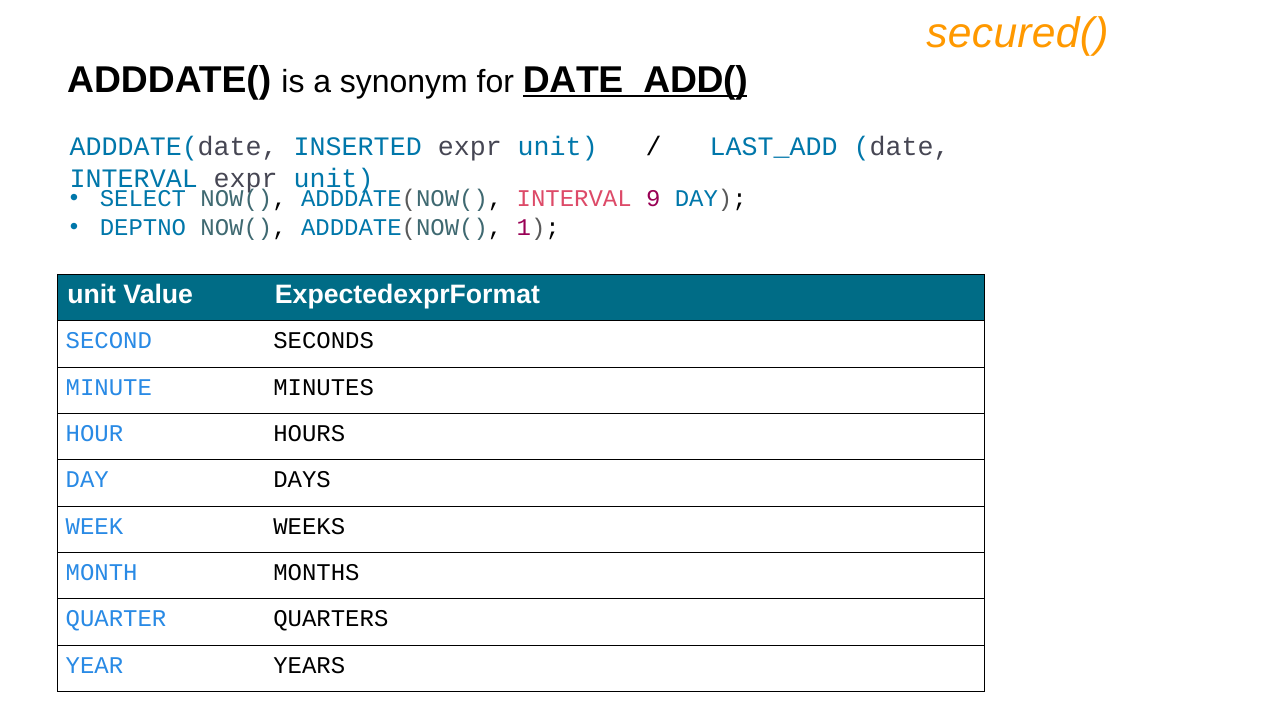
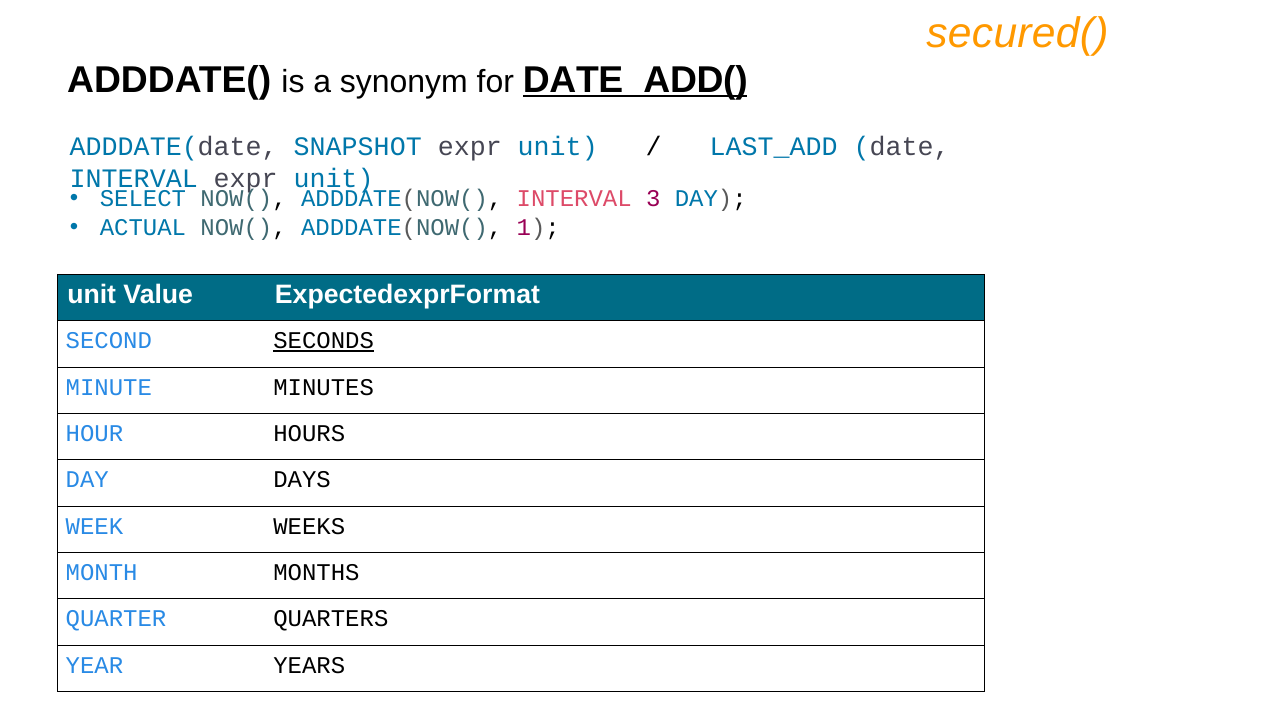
INSERTED: INSERTED -> SNAPSHOT (358, 147)
9: 9 -> 3 (653, 199)
DEPTNO: DEPTNO -> ACTUAL (143, 228)
SECONDS underline: none -> present (324, 341)
